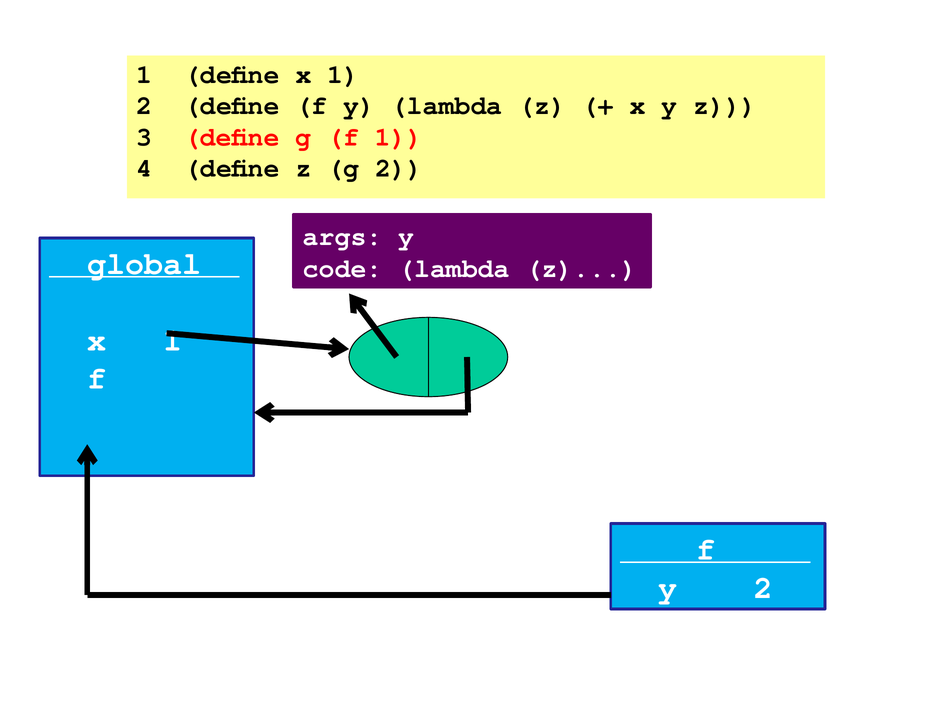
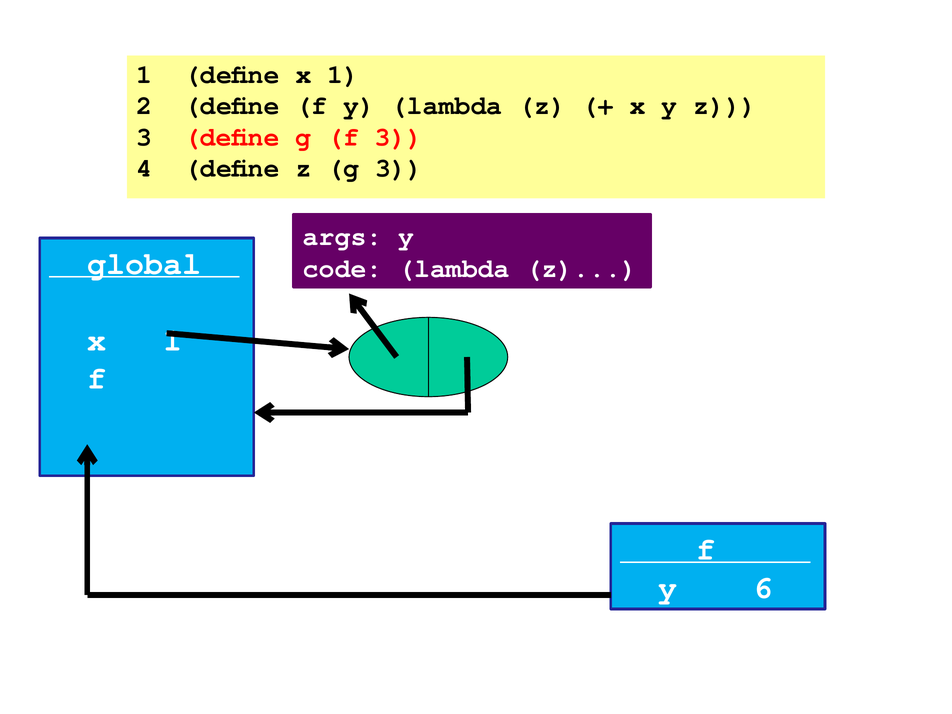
f 1: 1 -> 3 (399, 137)
g 2: 2 -> 3 (399, 168)
y 2: 2 -> 6 (763, 588)
